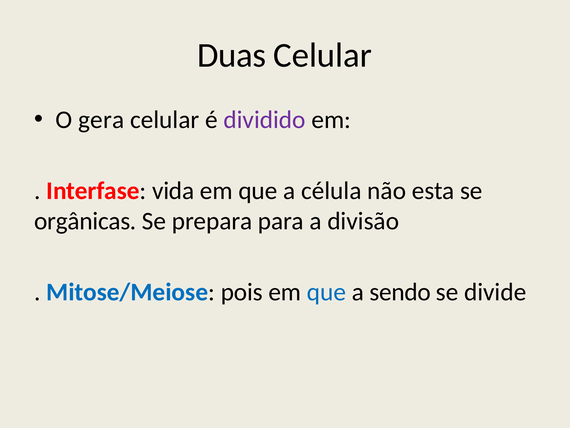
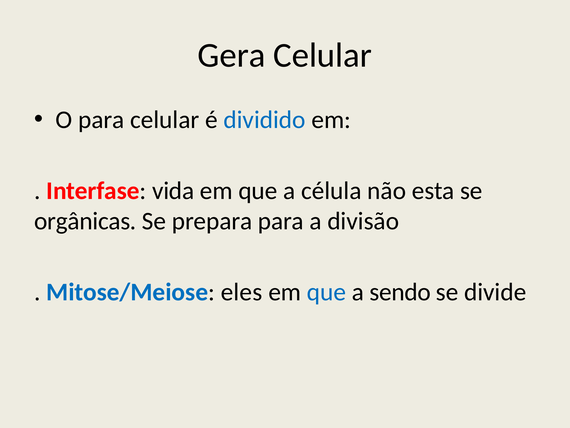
Duas: Duas -> Gera (232, 55)
O gera: gera -> para (101, 120)
dividido colour: purple -> blue (265, 120)
pois: pois -> eles (242, 292)
